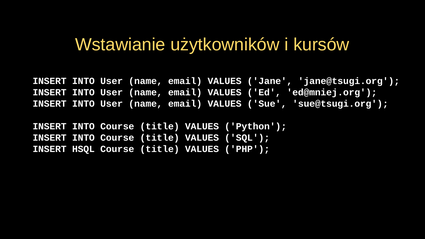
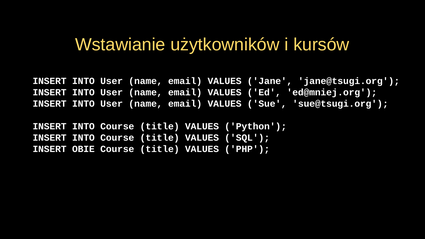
HSQL: HSQL -> OBIE (83, 149)
